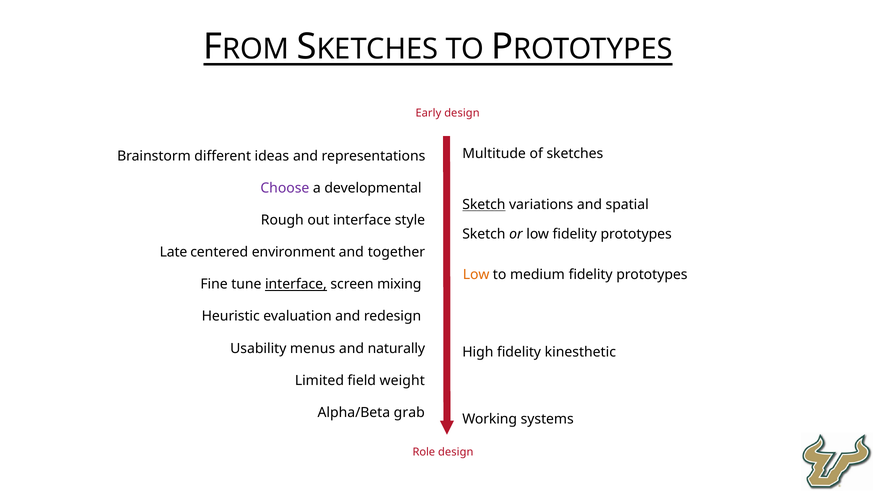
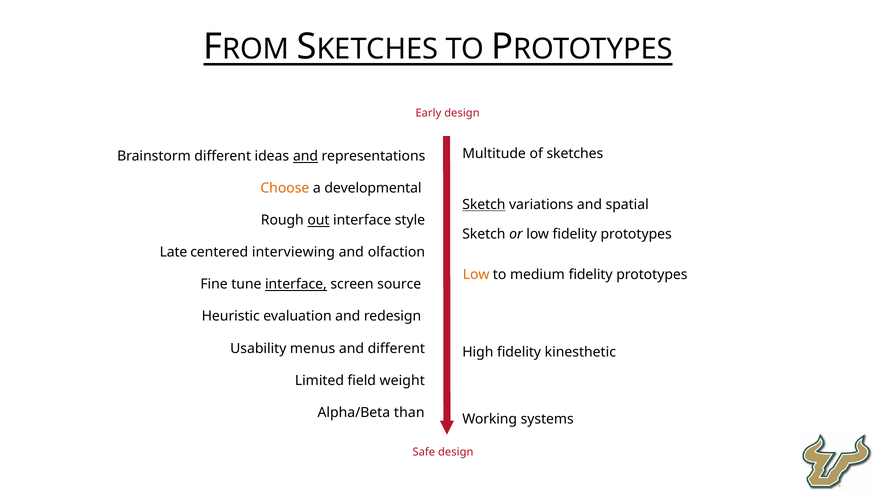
and underline: none -> present (306, 156)
Choose colour: purple -> orange (285, 188)
out underline: none -> present (318, 220)
environment: environment -> interviewing (293, 252)
together: together -> olfaction (396, 252)
mixing: mixing -> source (399, 284)
and naturally: naturally -> different (396, 348)
grab: grab -> than (409, 412)
Role: Role -> Safe (424, 452)
